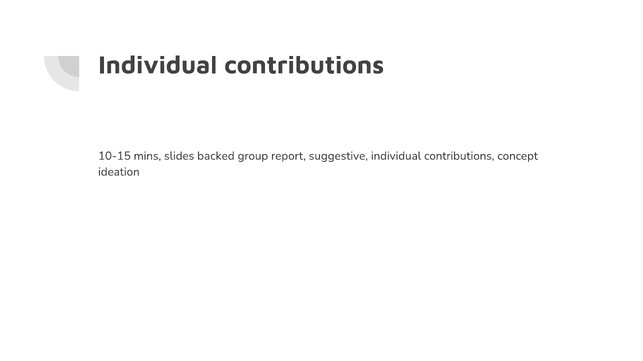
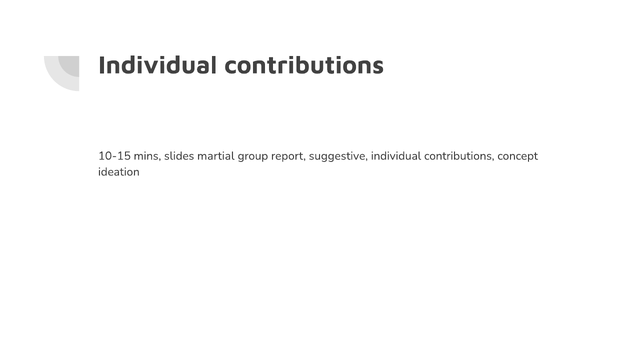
backed: backed -> martial (216, 156)
